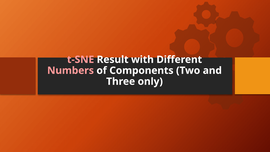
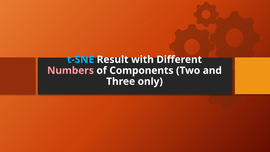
t-SNE colour: pink -> light blue (81, 60)
